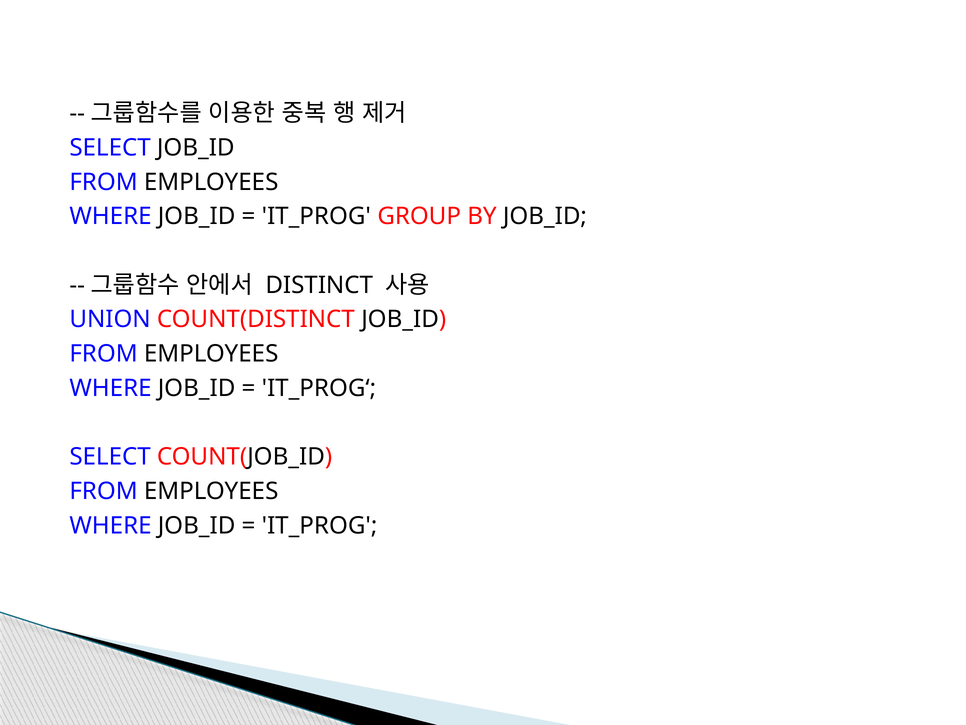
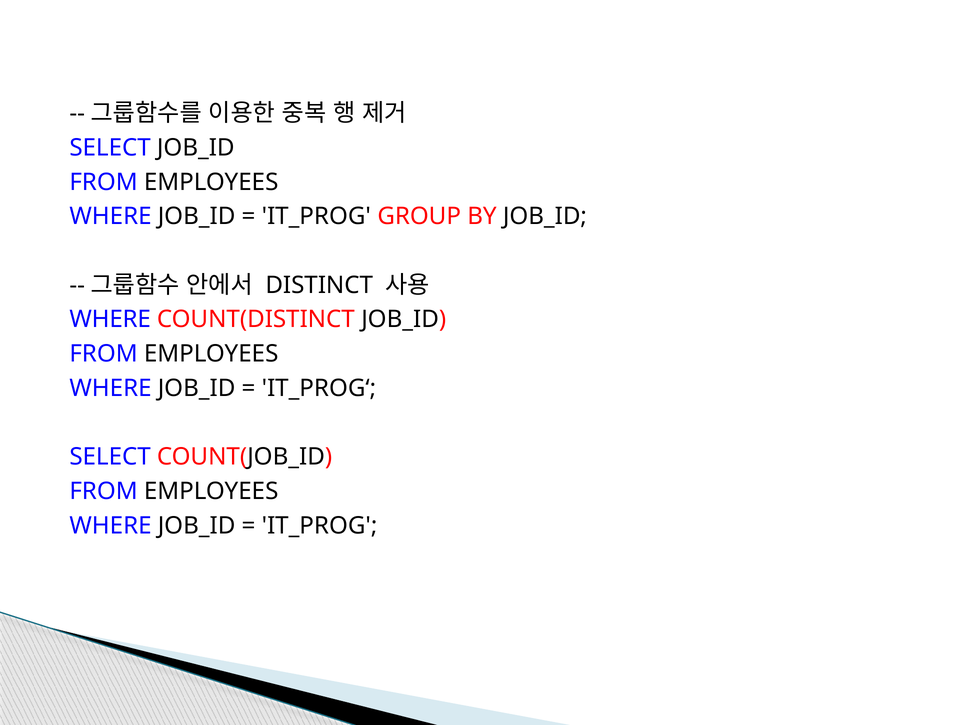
UNION: UNION -> WHERE (110, 319)
